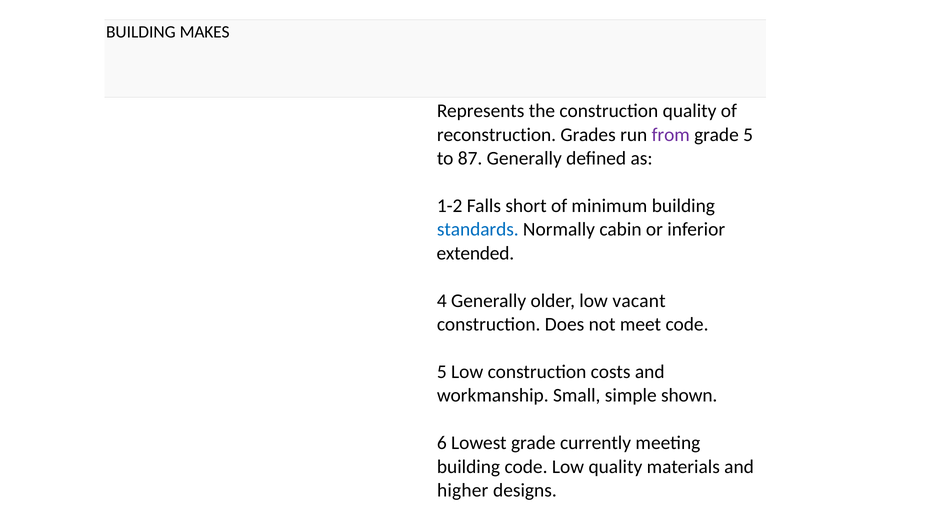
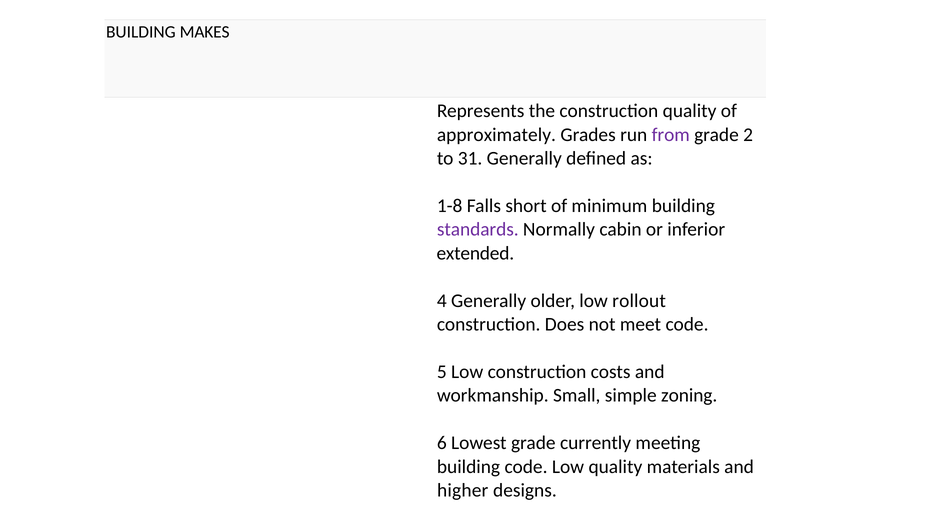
reconstruction: reconstruction -> approximately (496, 135)
grade 5: 5 -> 2 (748, 135)
87: 87 -> 31 (470, 158)
1-2: 1-2 -> 1-8 (450, 206)
standards colour: blue -> purple (478, 230)
vacant: vacant -> rollout (639, 301)
shown: shown -> zoning (689, 396)
